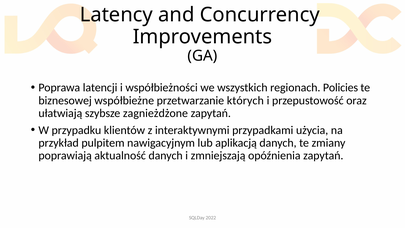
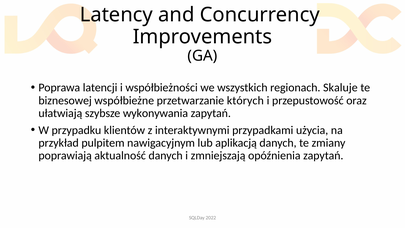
Policies: Policies -> Skaluje (340, 88)
zagnieżdżone: zagnieżdżone -> wykonywania (155, 113)
